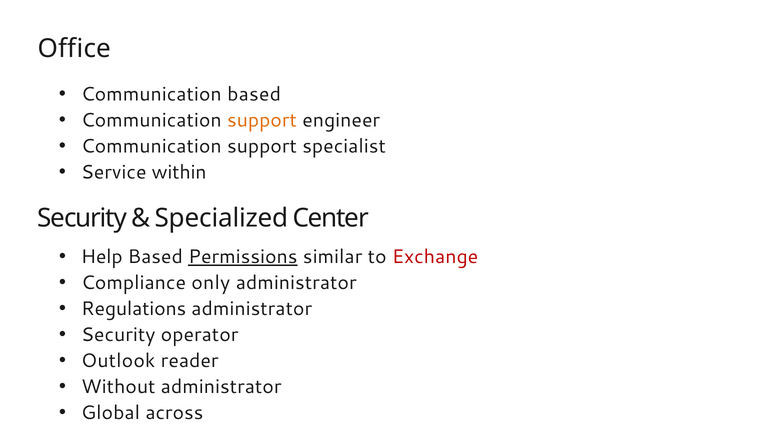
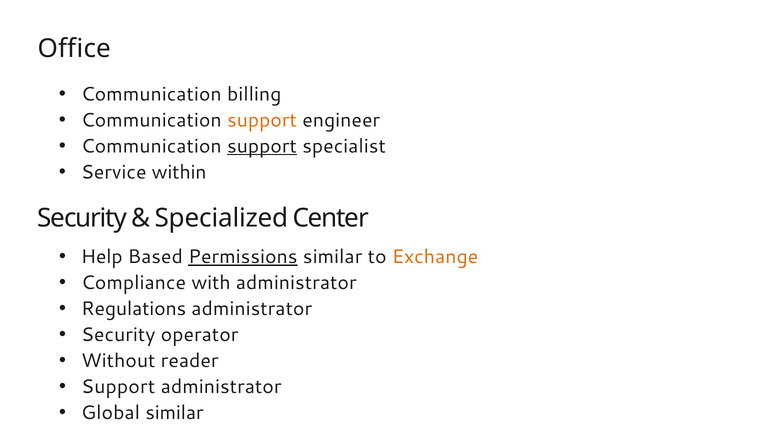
Communication based: based -> billing (254, 94)
support underline: none -> present (262, 146)
Exchange colour: red -> orange (435, 257)
only: only -> with (211, 283)
Outlook: Outlook -> Without (118, 361)
Without: Without -> Support (118, 387)
Global across: across -> similar (174, 413)
